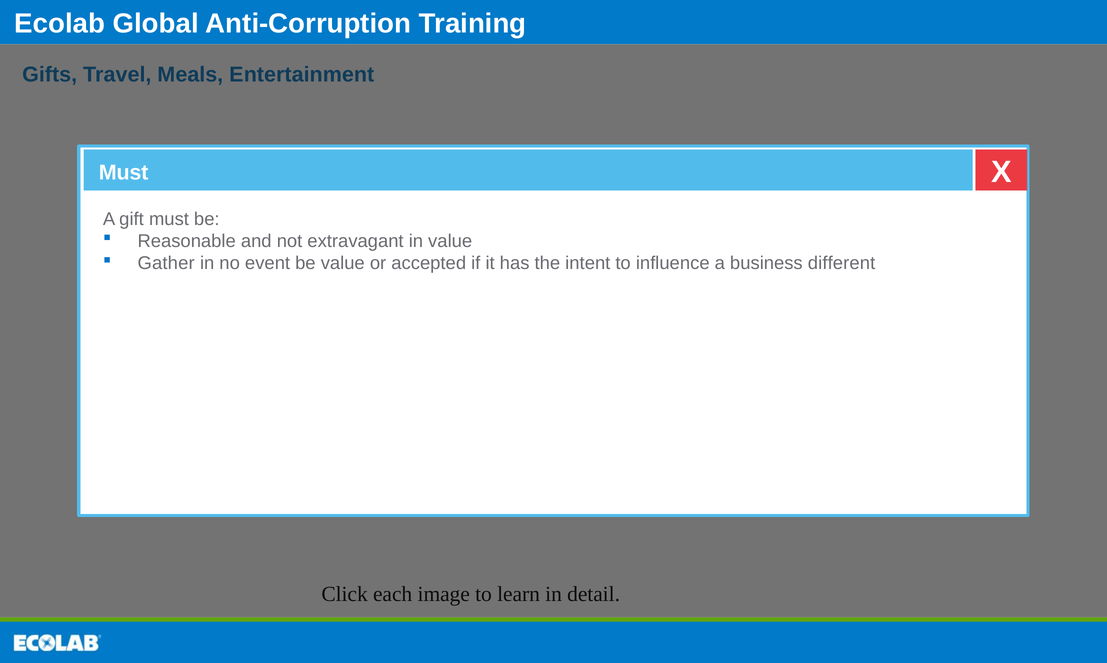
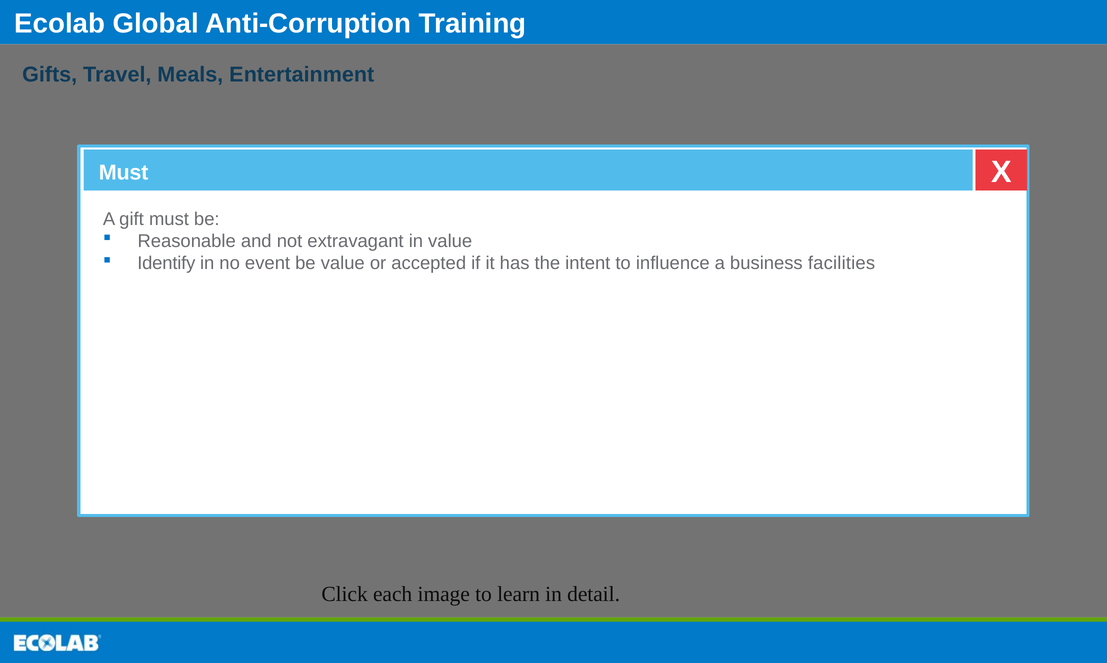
Gather: Gather -> Identify (166, 263)
different: different -> facilities (842, 263)
